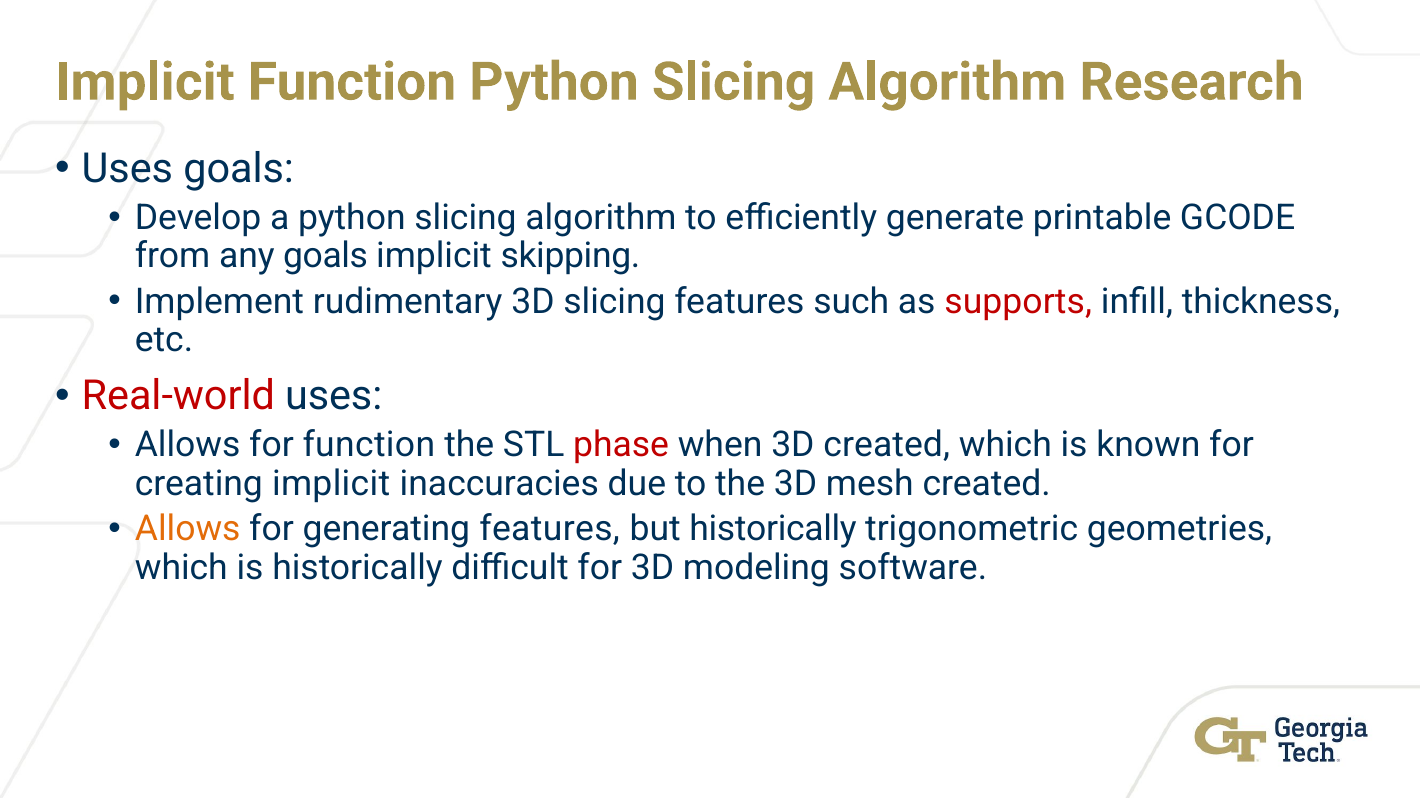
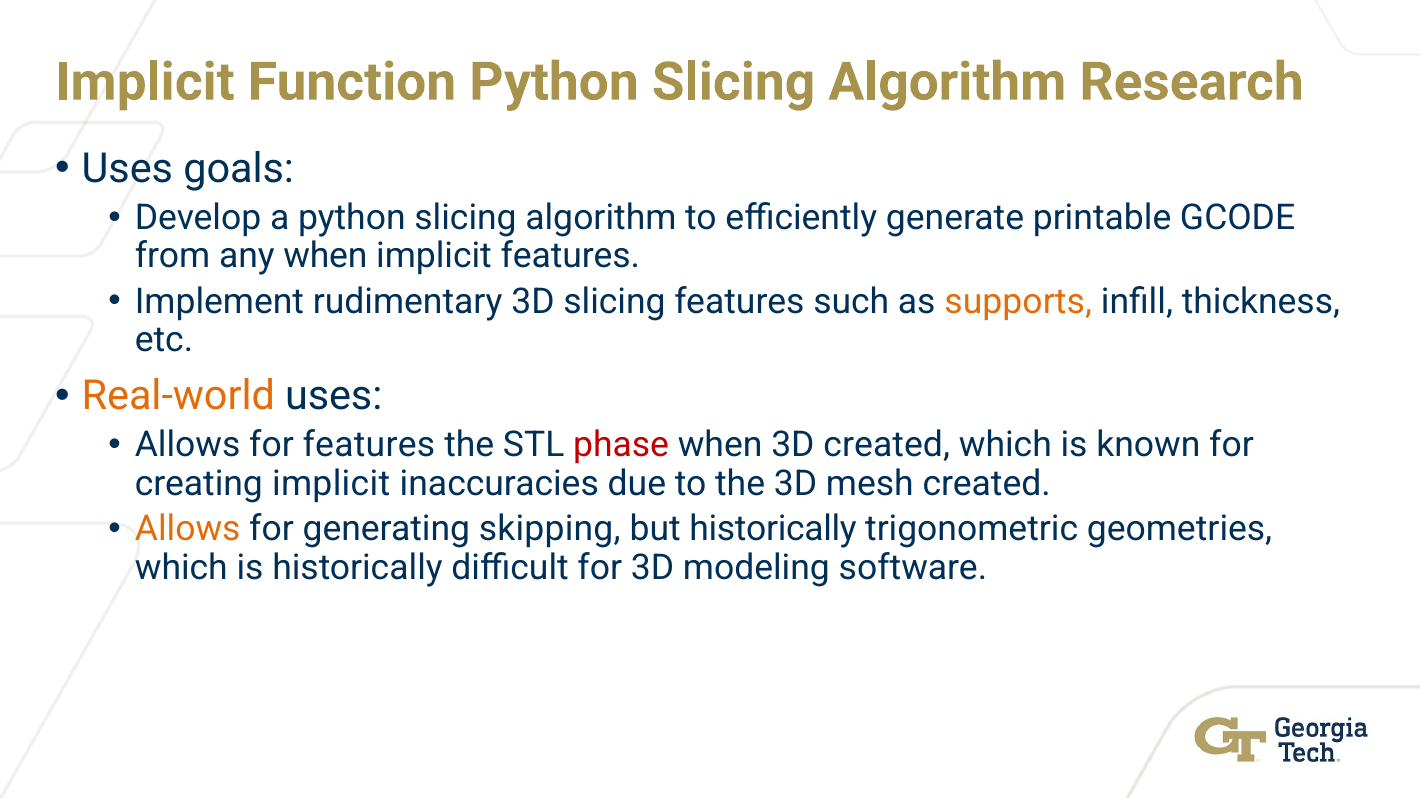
any goals: goals -> when (325, 256)
implicit skipping: skipping -> features (570, 256)
supports colour: red -> orange (1018, 302)
Real-world colour: red -> orange (178, 397)
for function: function -> features (369, 446)
generating features: features -> skipping (550, 530)
